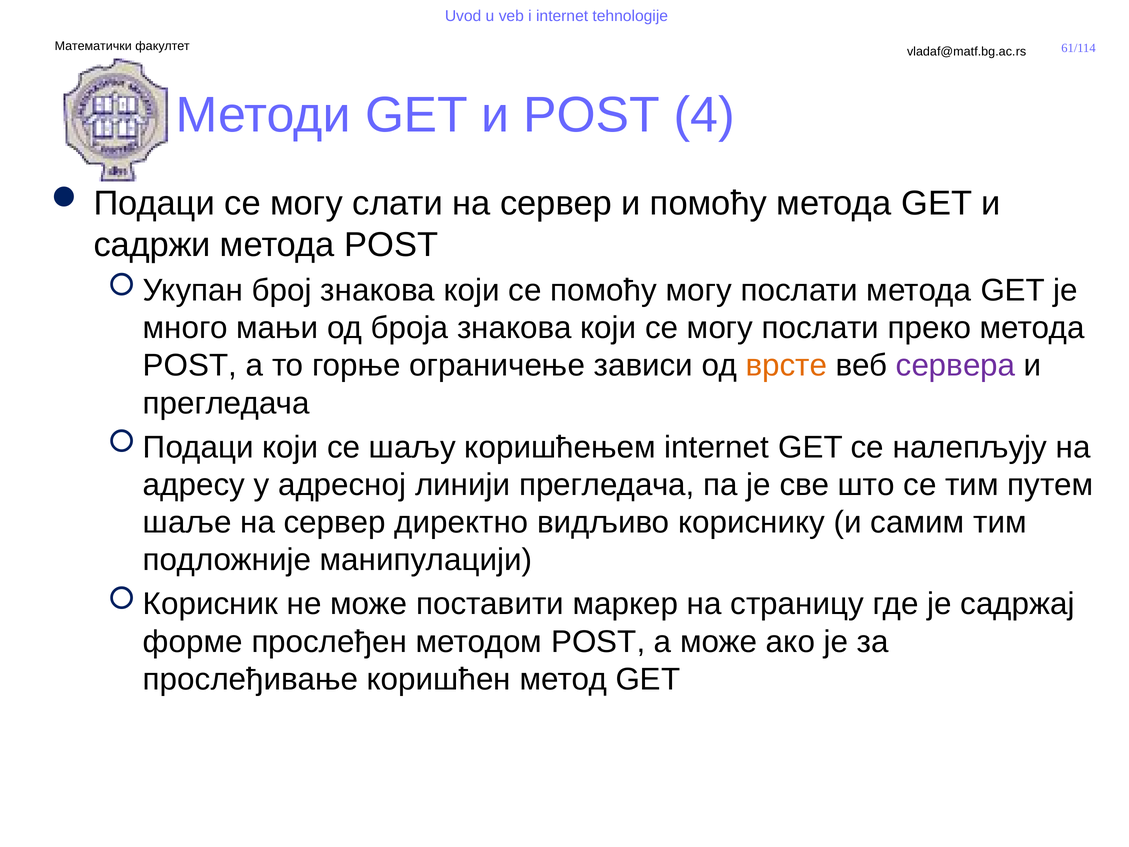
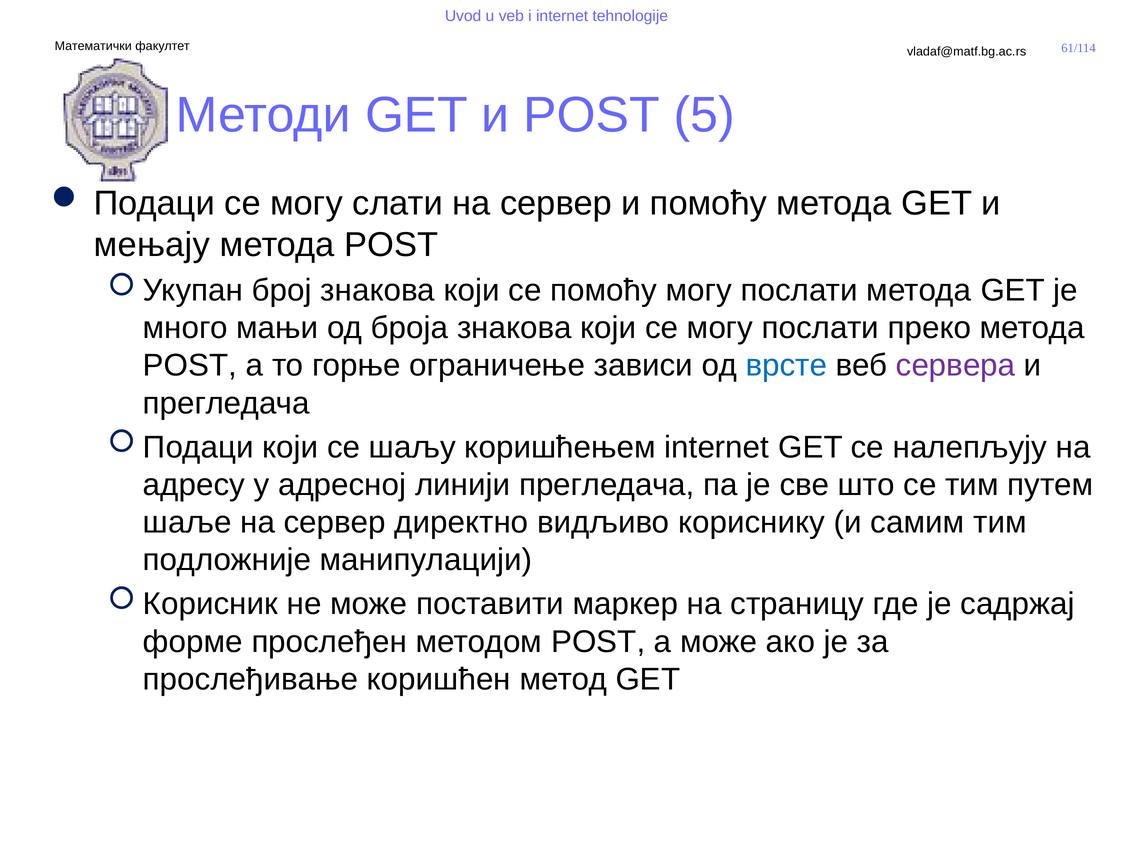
4: 4 -> 5 (704, 115)
садржи: садржи -> мењају (152, 245)
врсте colour: orange -> blue (786, 365)
